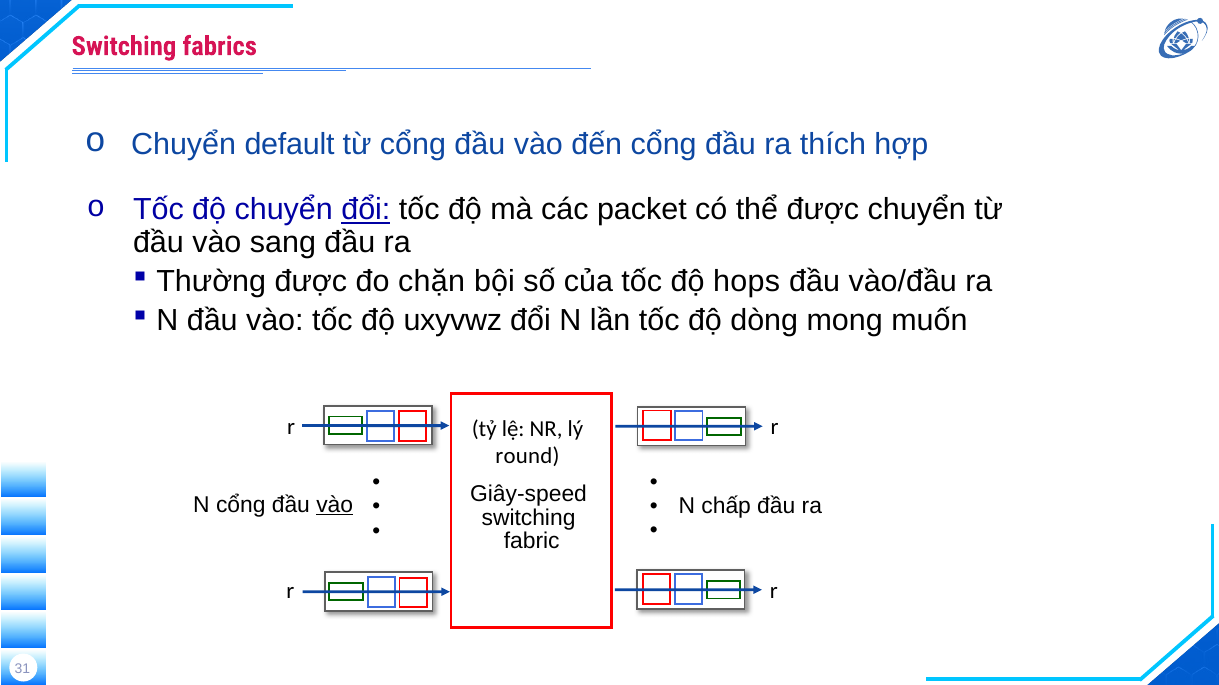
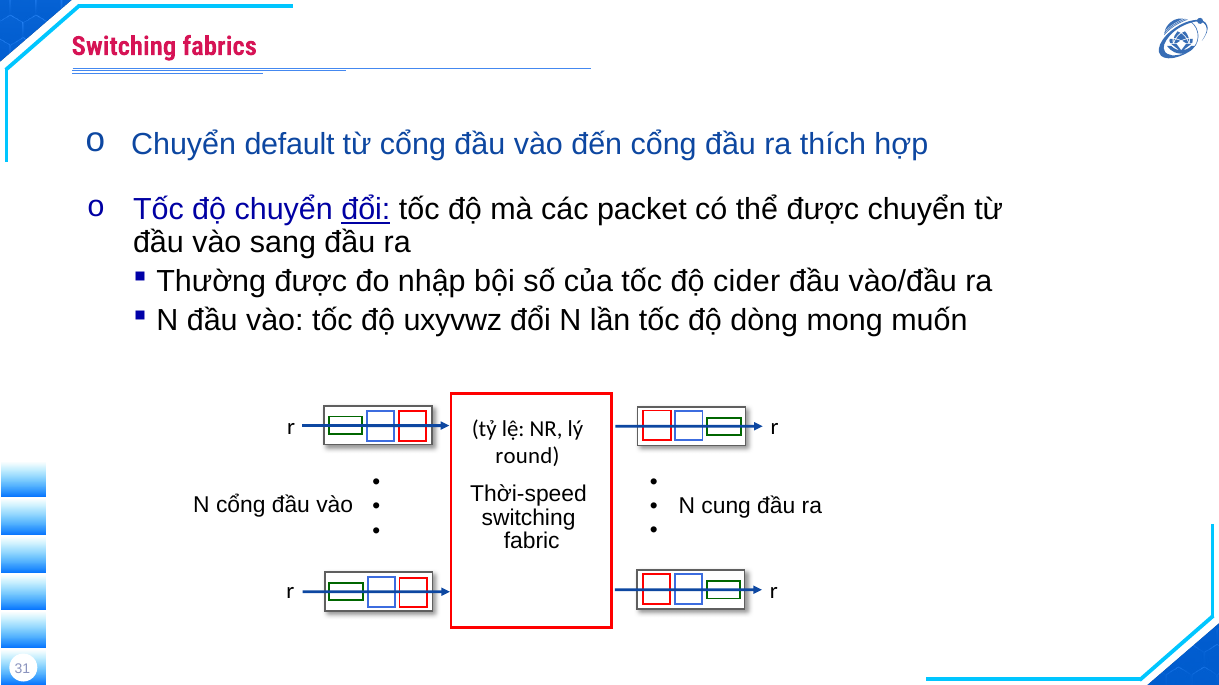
chặn: chặn -> nhập (432, 282)
hops: hops -> cider (747, 282)
Giây-speed: Giây-speed -> Thời-speed (529, 495)
vào underline: present -> none (335, 505)
chấp: chấp -> cung (726, 506)
